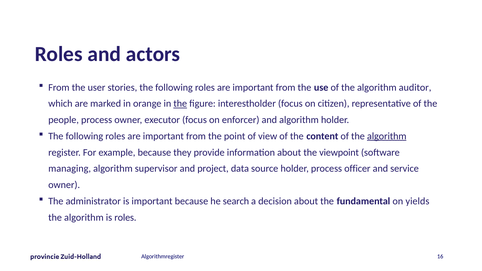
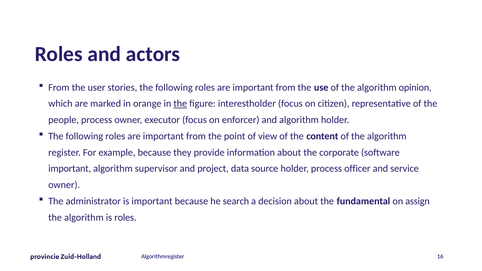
auditor: auditor -> opinion (415, 87)
algorithm underline: present -> none (387, 136)
viewpoint: viewpoint -> corporate (339, 152)
managing: managing -> important (70, 169)
yields: yields -> assign (418, 201)
